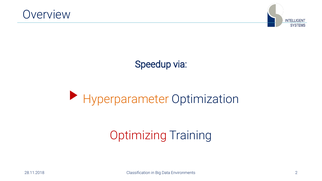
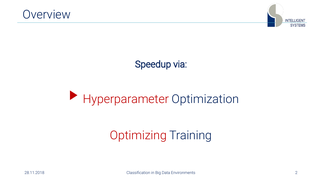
Hyperparameter colour: orange -> red (126, 99)
